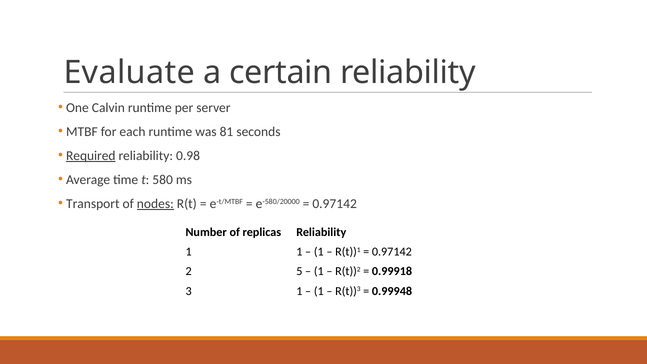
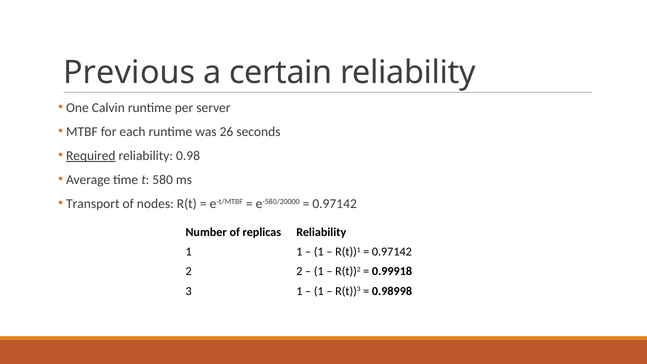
Evaluate: Evaluate -> Previous (129, 72)
81: 81 -> 26 (226, 132)
nodes underline: present -> none (155, 204)
2 5: 5 -> 2 (299, 271)
0.99948: 0.99948 -> 0.98998 (392, 291)
